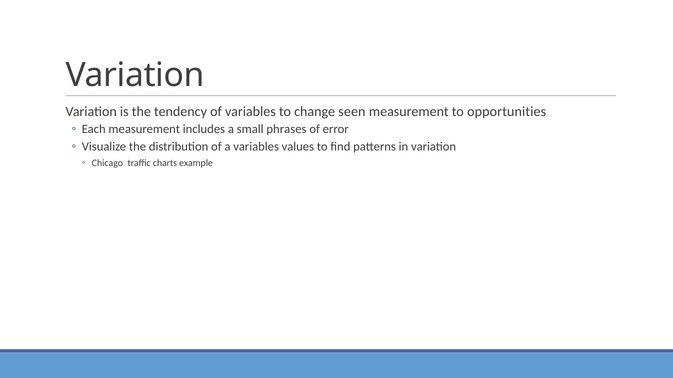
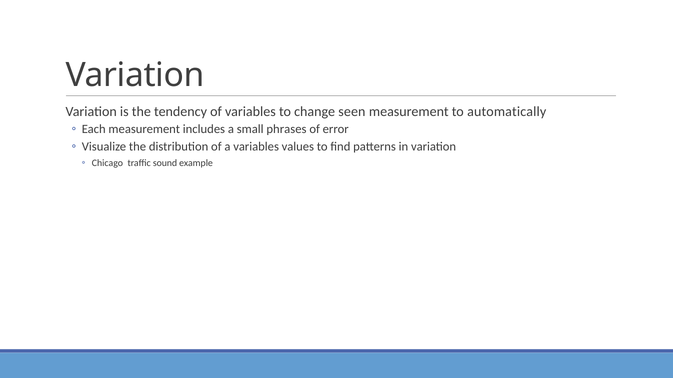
opportunities: opportunities -> automatically (507, 112)
charts: charts -> sound (165, 163)
